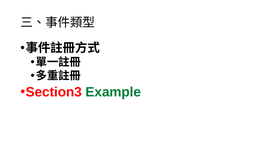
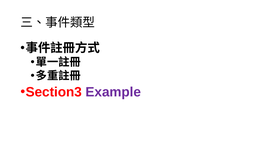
Example colour: green -> purple (113, 92)
